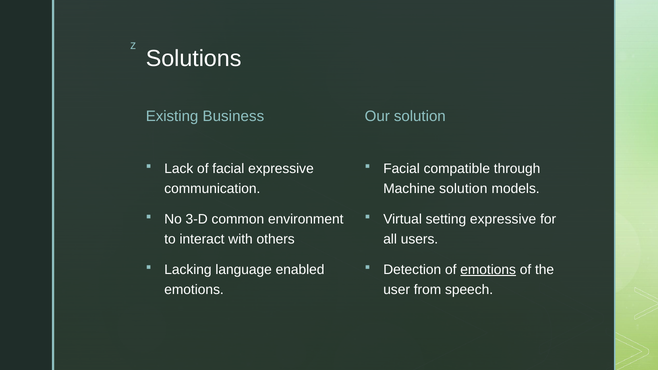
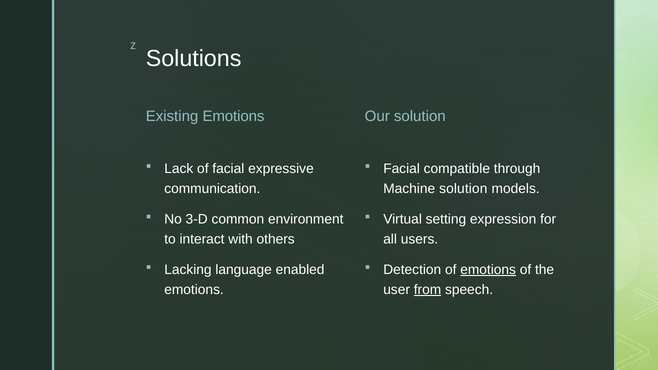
Existing Business: Business -> Emotions (233, 116)
setting expressive: expressive -> expression (503, 219)
from underline: none -> present (428, 290)
